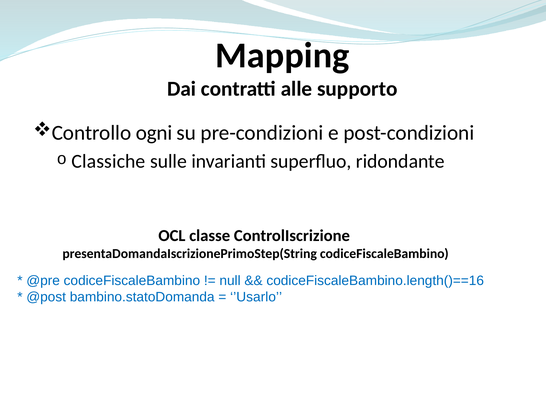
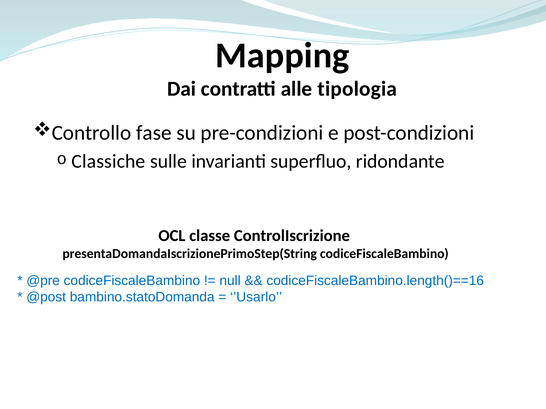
supporto: supporto -> tipologia (357, 89)
ogni: ogni -> fase (154, 133)
